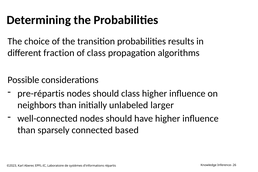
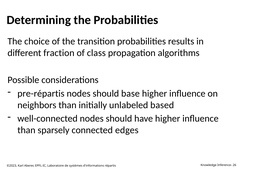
should class: class -> base (130, 93)
larger: larger -> based (162, 105)
based: based -> edges (127, 130)
